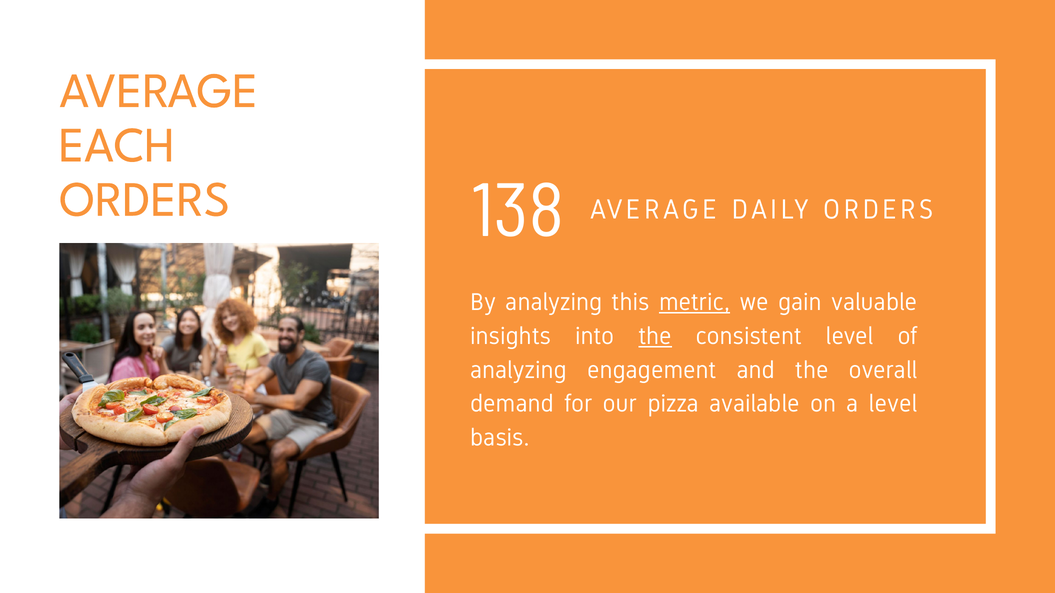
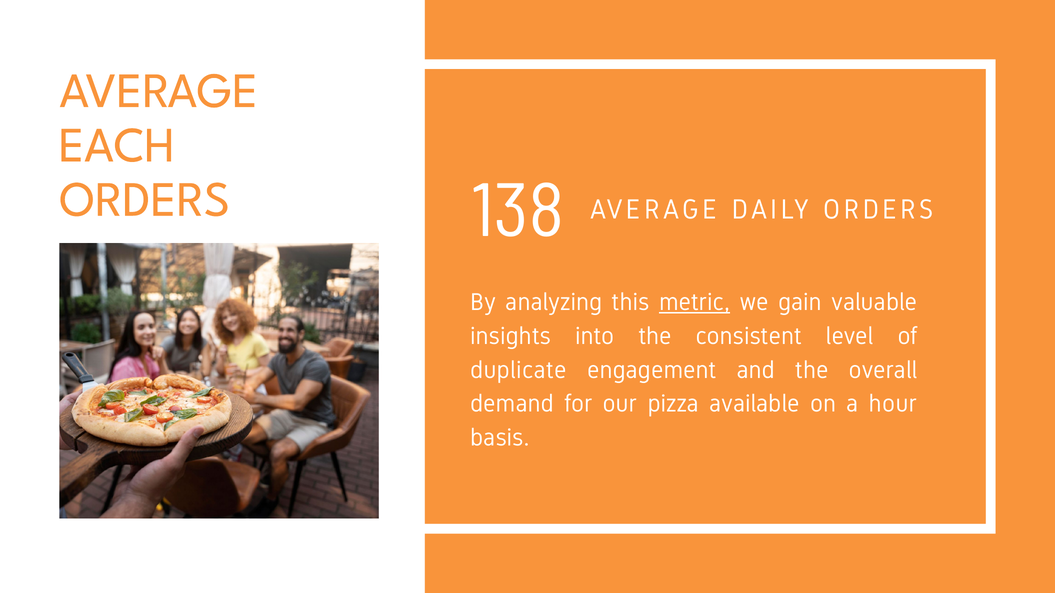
the underline: present -> none (655, 336)
analyzing: analyzing -> duplicate (518, 370)
a level: level -> hour (893, 404)
